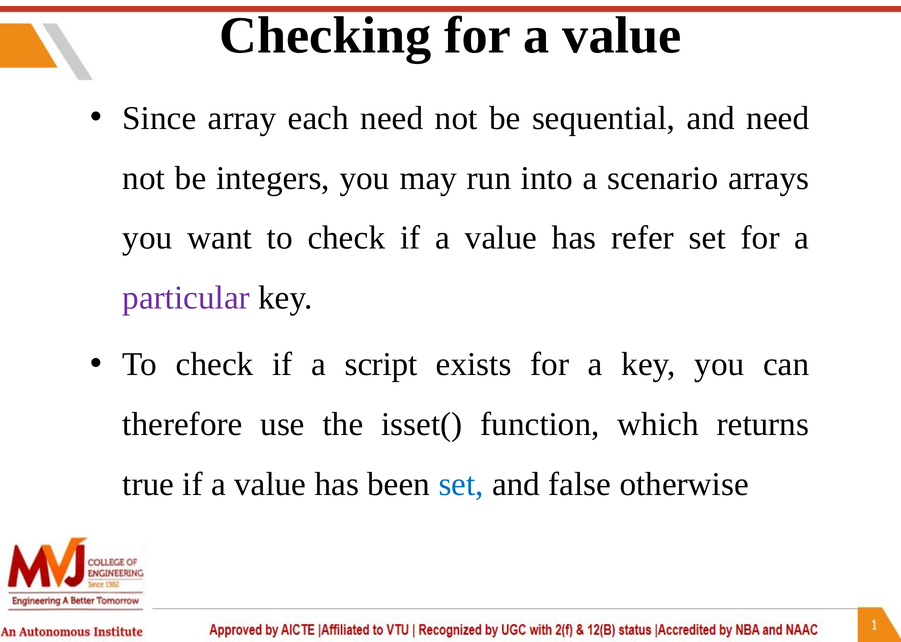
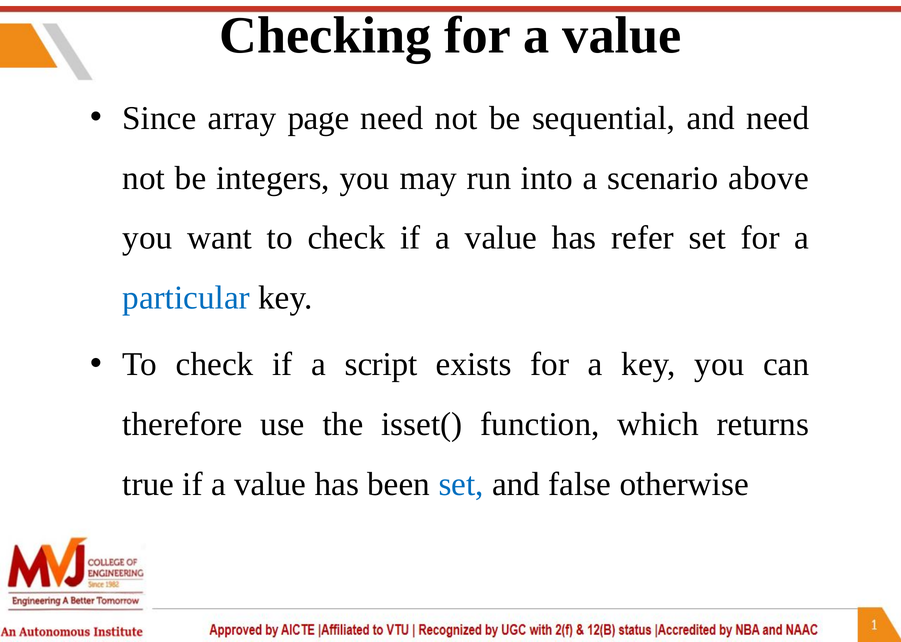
each: each -> page (319, 118)
arrays: arrays -> above (769, 178)
particular colour: purple -> blue (186, 298)
